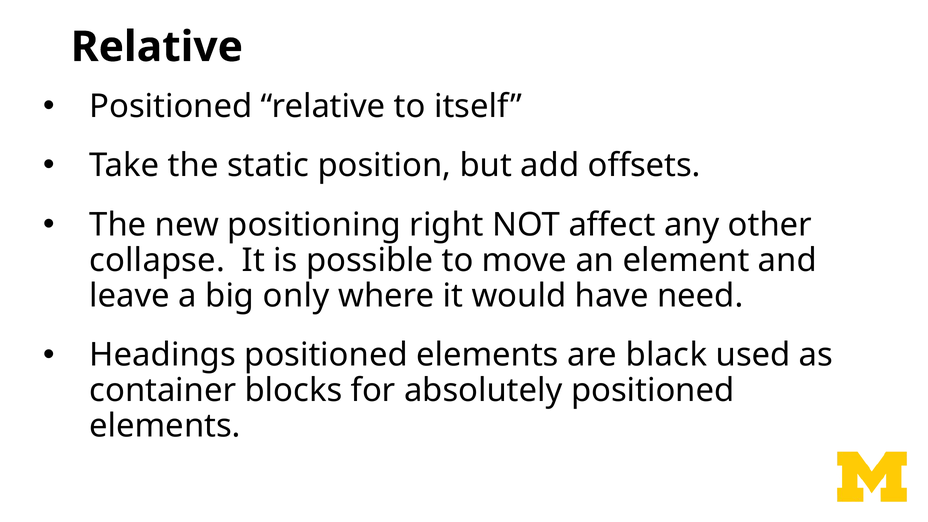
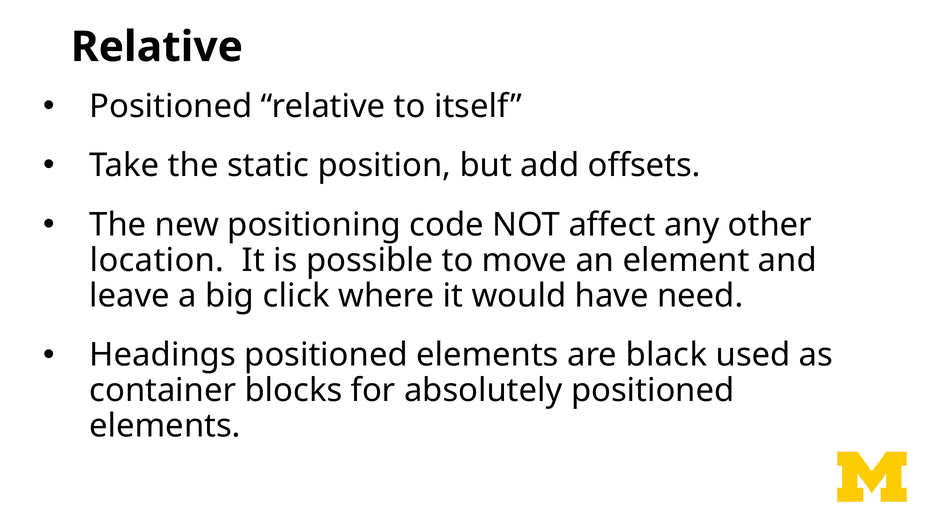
right: right -> code (447, 225)
collapse: collapse -> location (157, 260)
only: only -> click (296, 296)
